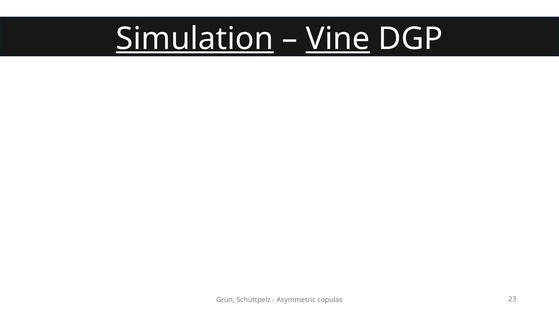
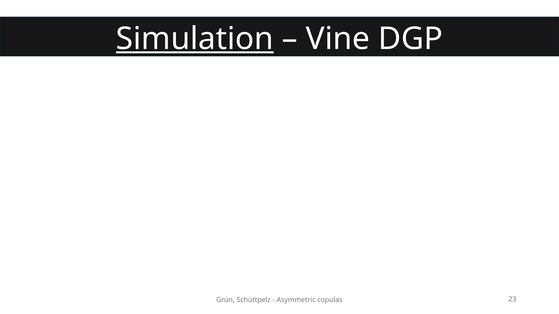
Vine underline: present -> none (338, 39)
